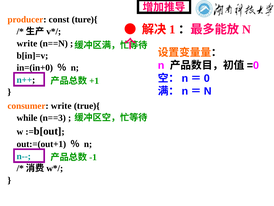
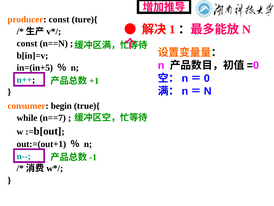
write: write -> const (27, 43)
in=(in+0: in=(in+0 -> in=(in+5 (35, 68)
consumer write: write -> begin (61, 106)
n==3: n==3 -> n==7 (53, 118)
